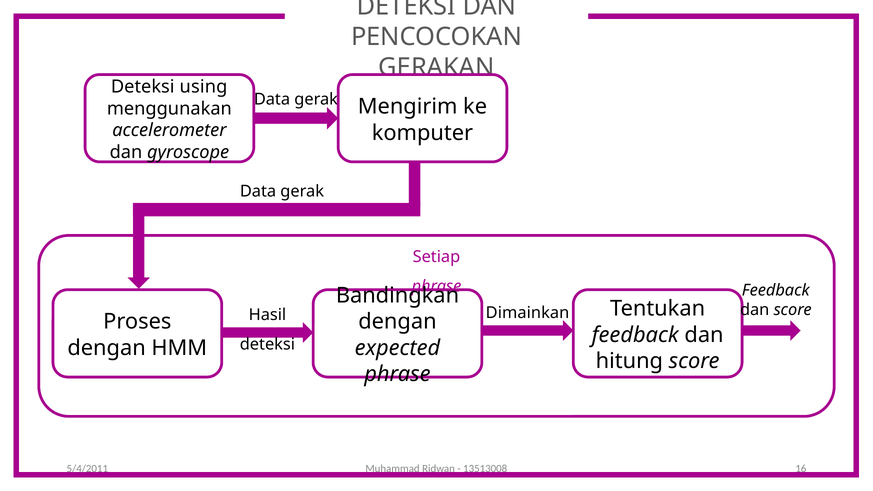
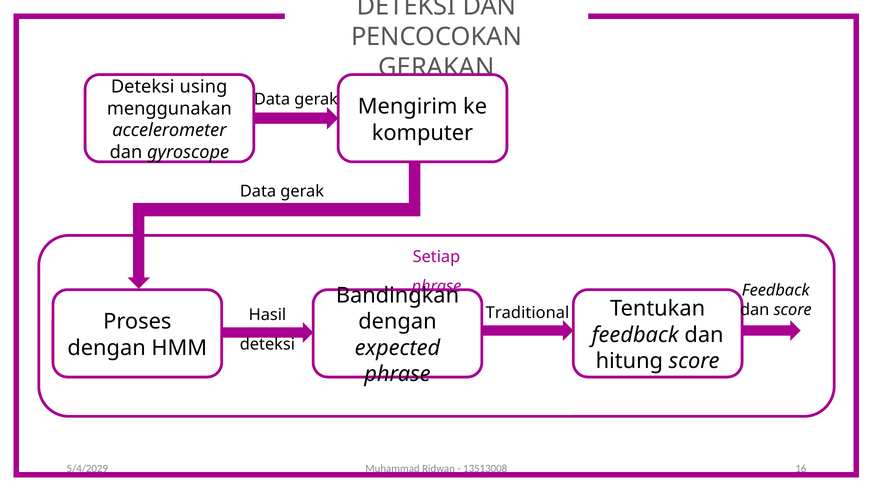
Dimainkan: Dimainkan -> Traditional (528, 313)
5/4/2011: 5/4/2011 -> 5/4/2029 (87, 469)
